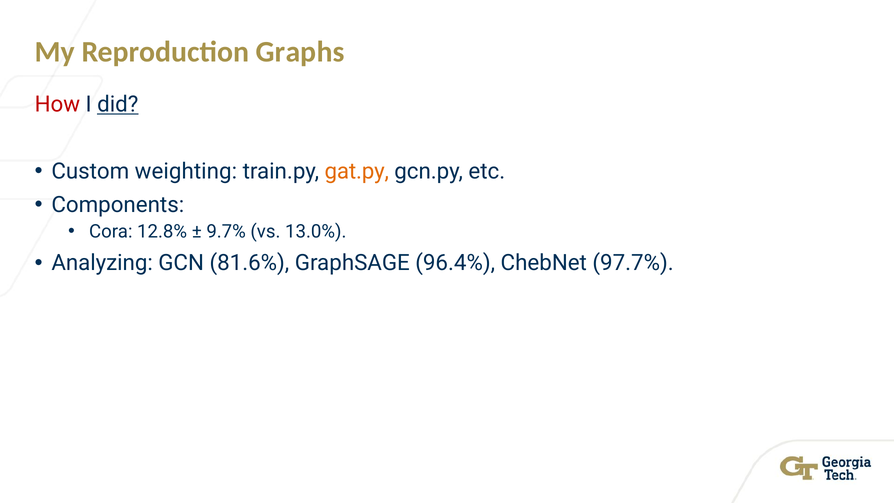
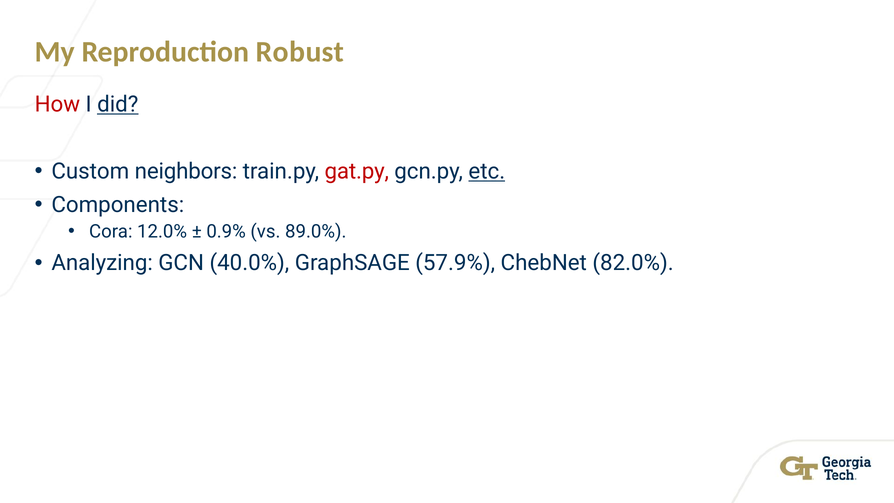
Graphs: Graphs -> Robust (300, 52)
weighting: weighting -> neighbors (186, 171)
gat.py colour: orange -> red (357, 171)
etc underline: none -> present (487, 171)
12.8%: 12.8% -> 12.0% (162, 232)
9.7%: 9.7% -> 0.9% (226, 232)
13.0%: 13.0% -> 89.0% (316, 232)
81.6%: 81.6% -> 40.0% (249, 263)
96.4%: 96.4% -> 57.9% (455, 263)
97.7%: 97.7% -> 82.0% (633, 263)
